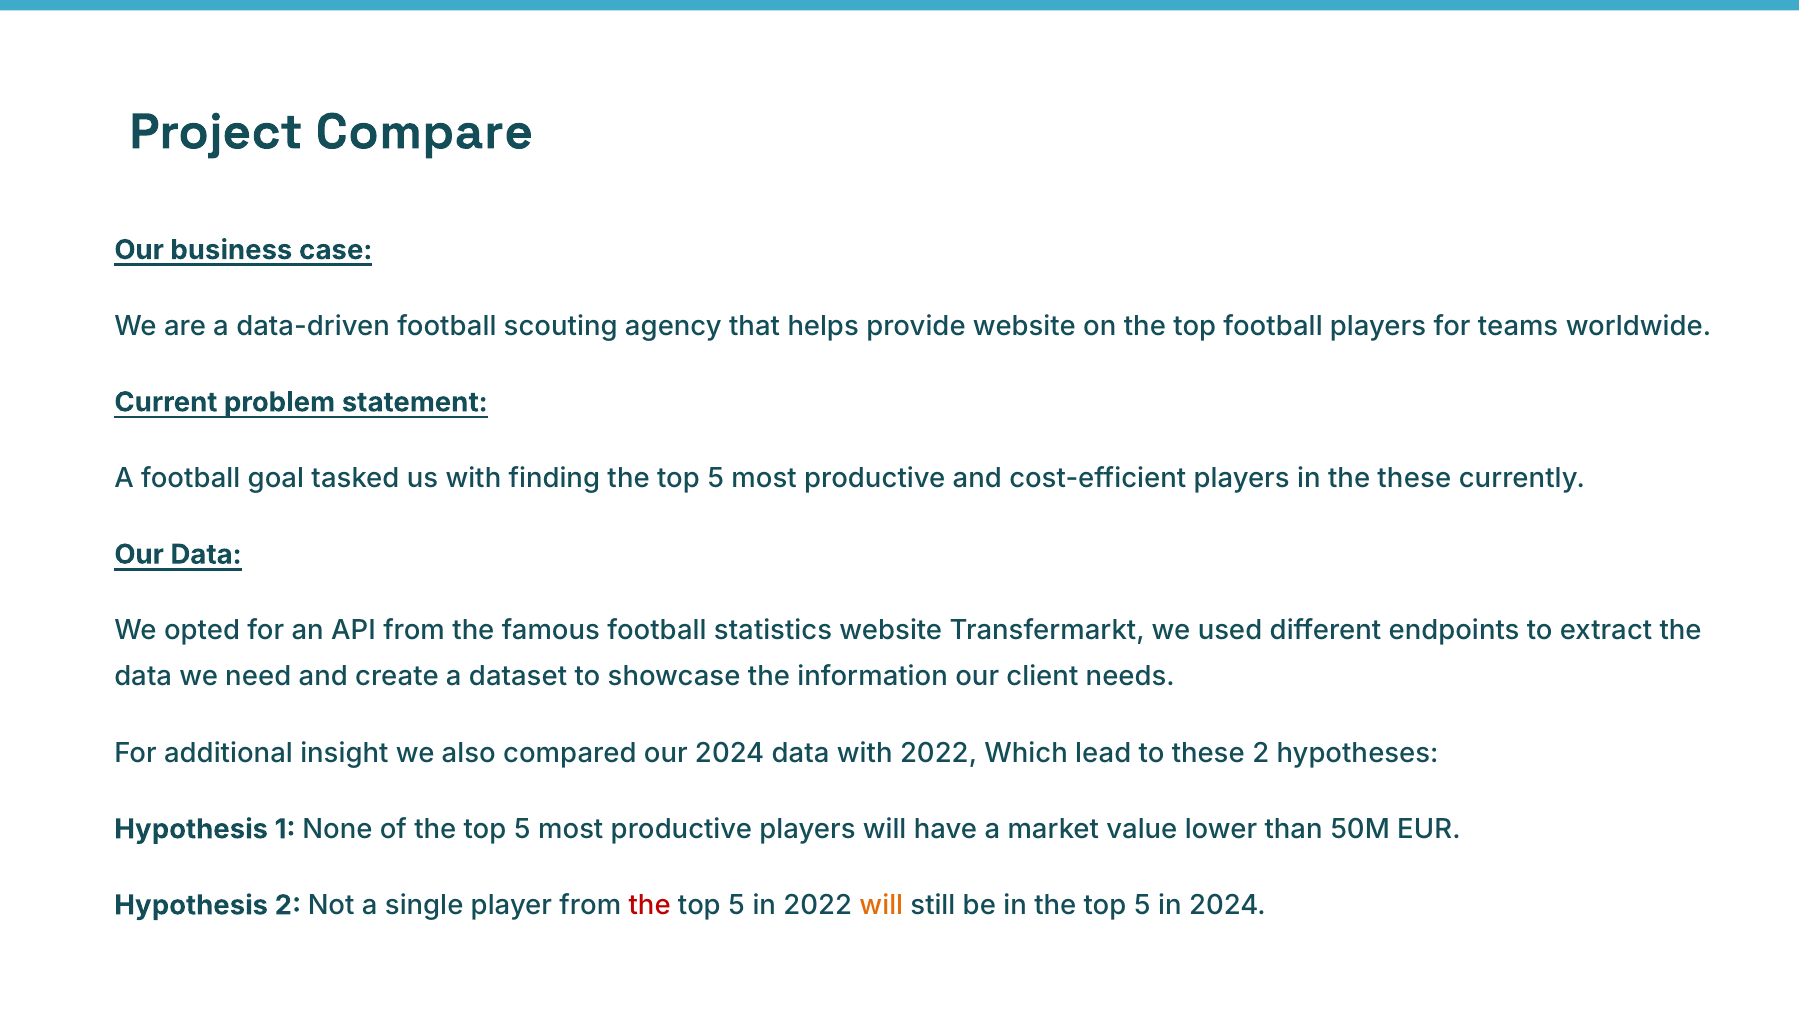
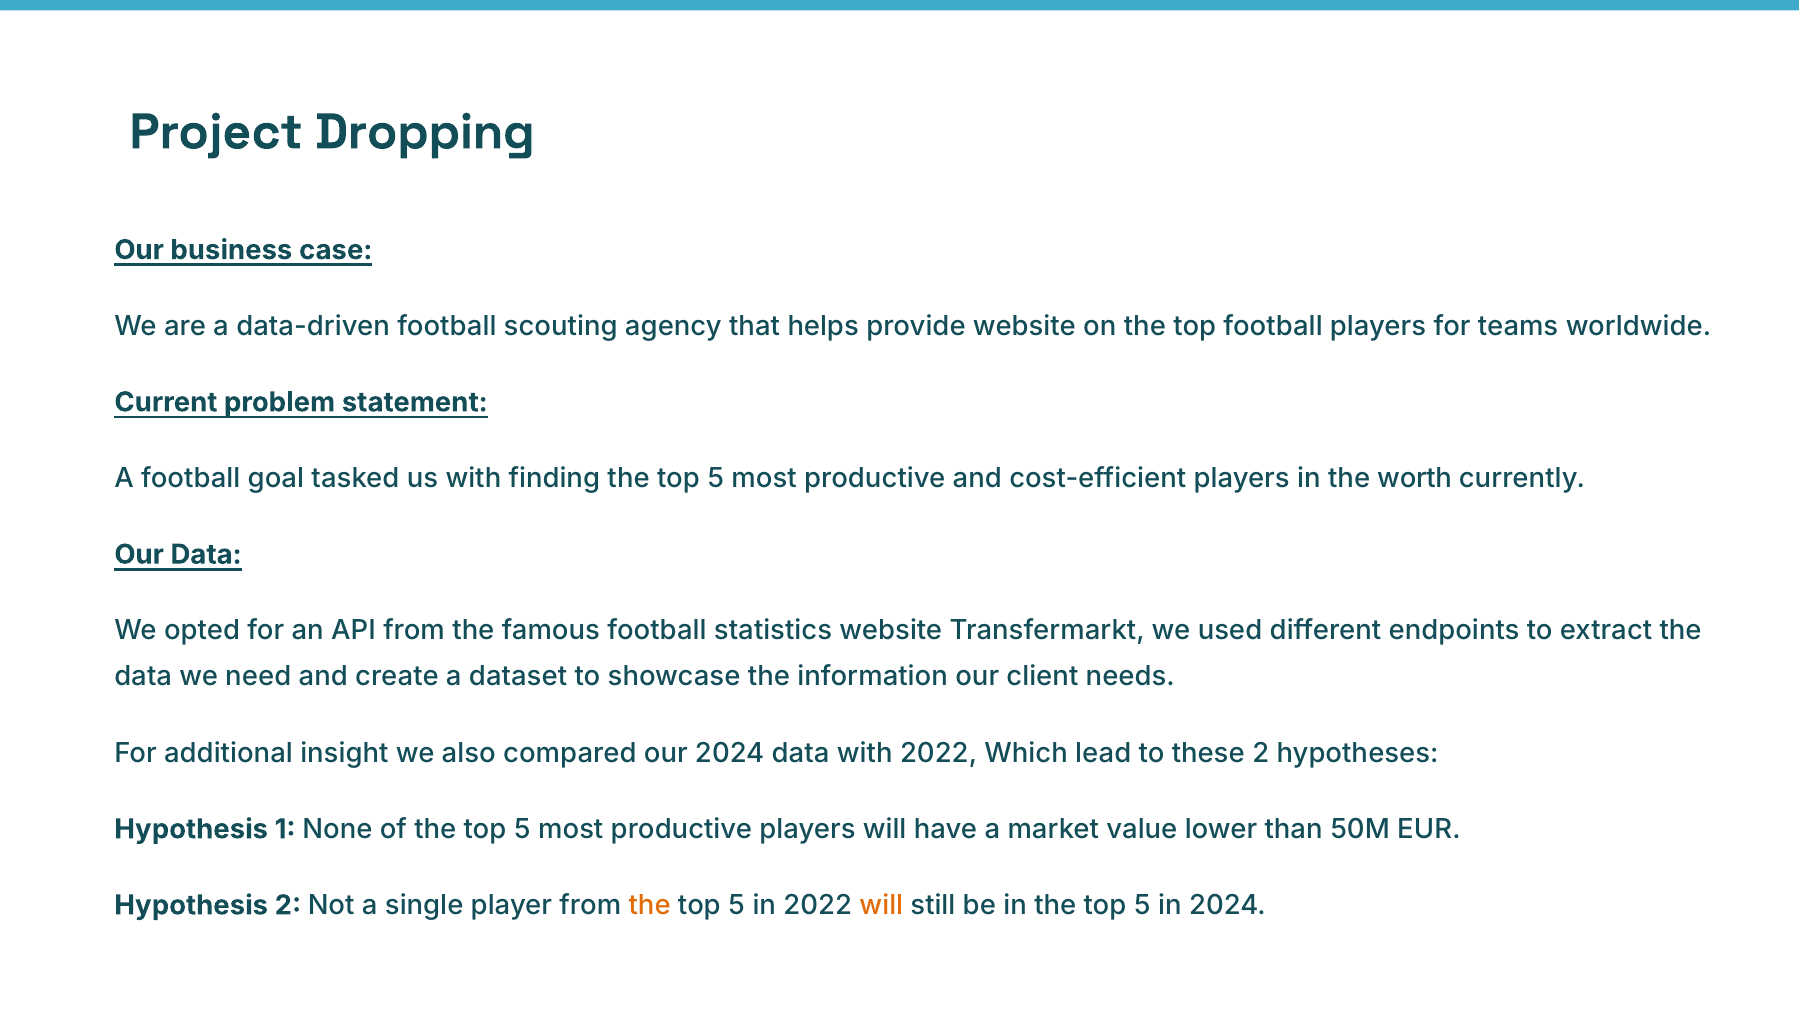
Compare: Compare -> Dropping (425, 132)
the these: these -> worth (1415, 478)
the colour: red -> orange (650, 905)
